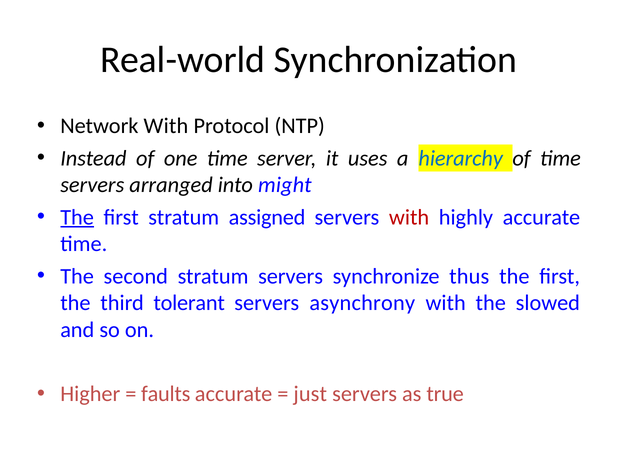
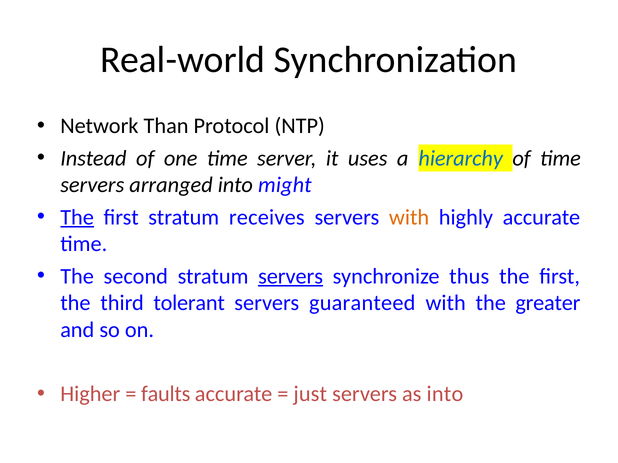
Network With: With -> Than (166, 126)
assigned: assigned -> receives (267, 217)
with colour: red -> orange (409, 217)
servers underline: none -> present (291, 277)
asynchrony: asynchrony -> guaranteed (362, 303)
slowed: slowed -> greater (548, 303)
as true: true -> into (445, 395)
